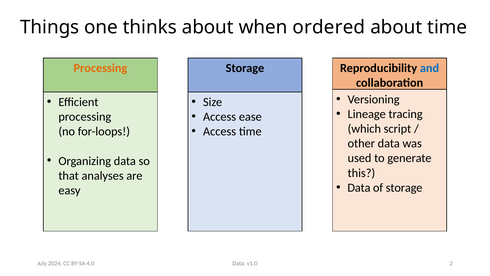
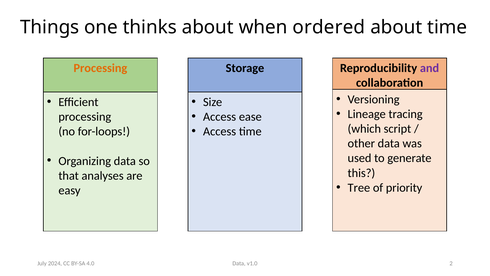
and colour: blue -> purple (430, 68)
Data: Data -> Tree (359, 187)
of storage: storage -> priority (404, 187)
